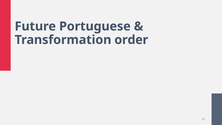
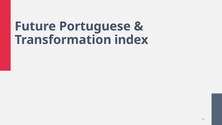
order: order -> index (131, 40)
